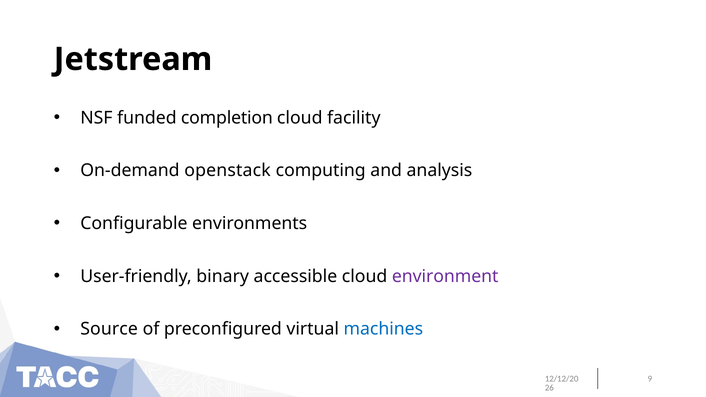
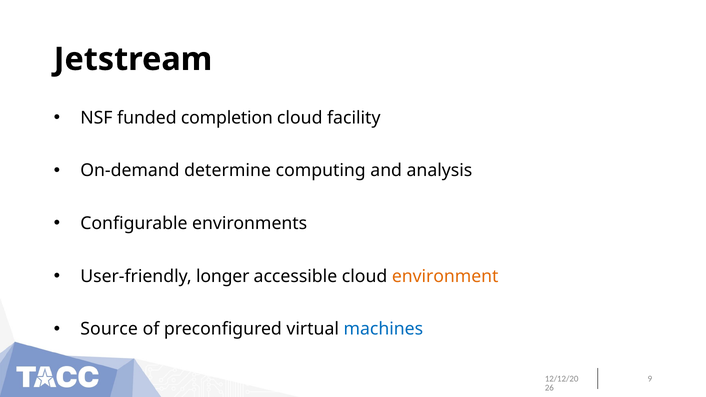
openstack: openstack -> determine (228, 171)
binary: binary -> longer (223, 276)
environment colour: purple -> orange (445, 276)
